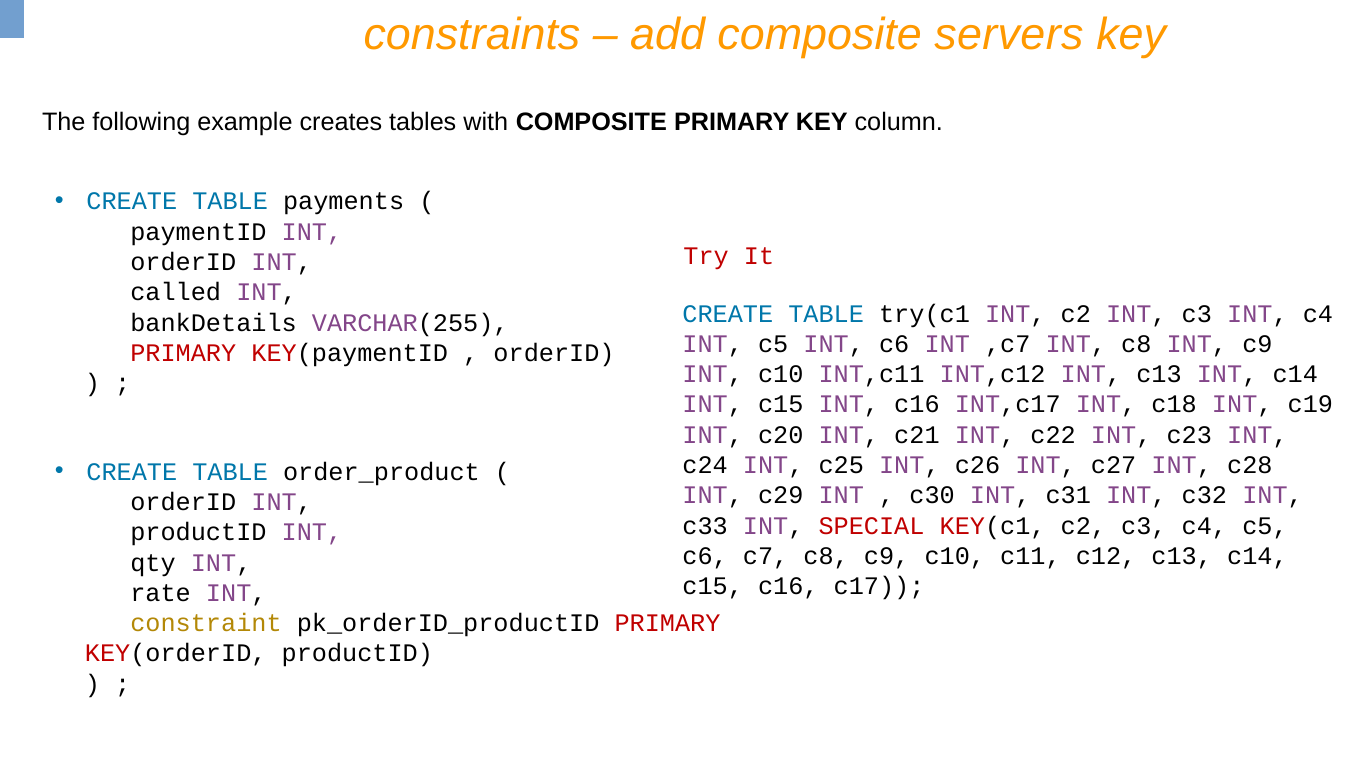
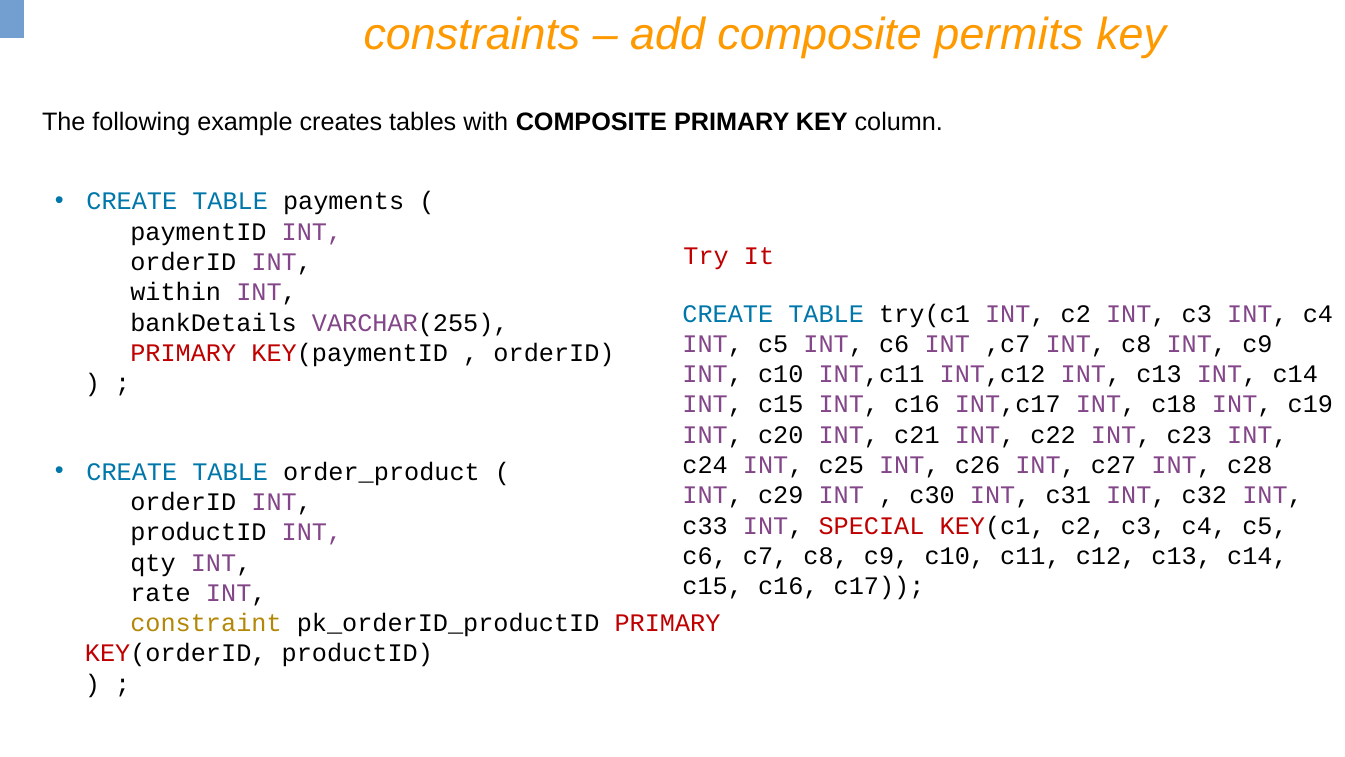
servers: servers -> permits (1009, 35)
called: called -> within (176, 292)
